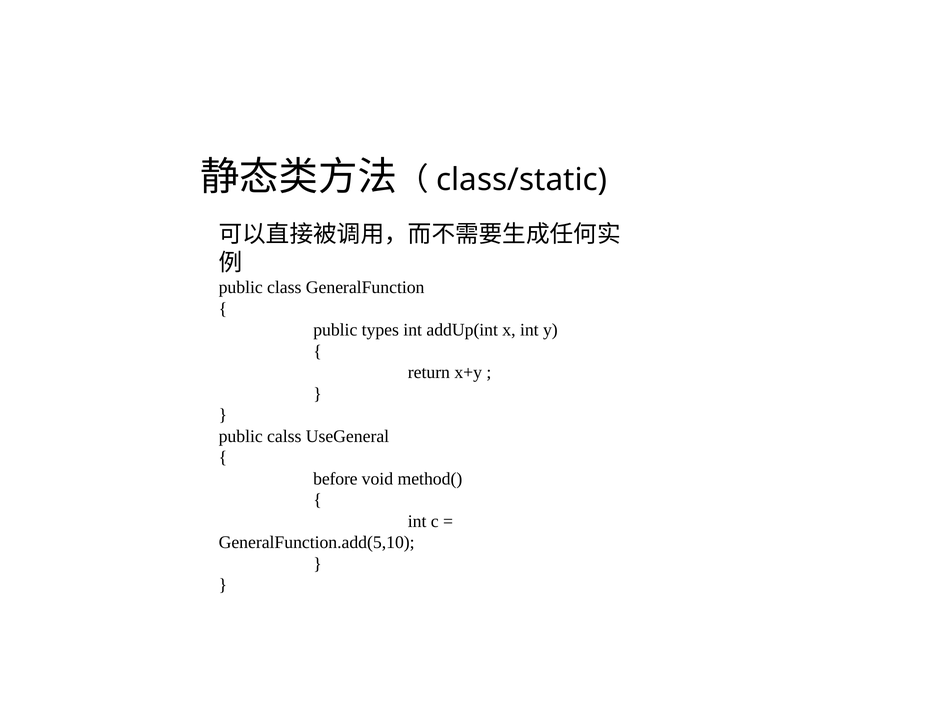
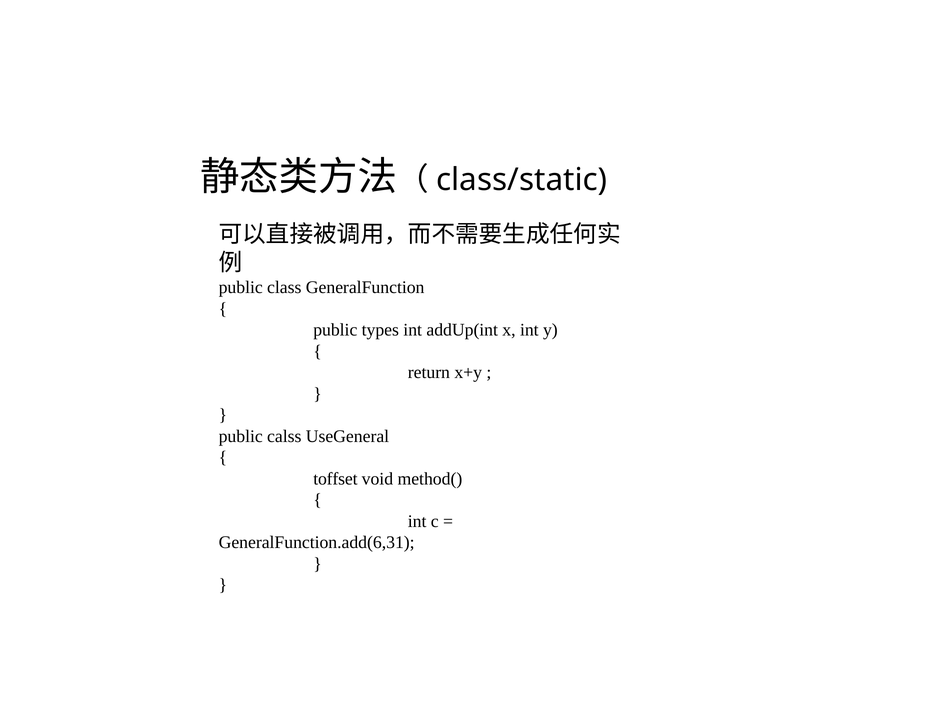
before: before -> toffset (335, 479)
GeneralFunction.add(5,10: GeneralFunction.add(5,10 -> GeneralFunction.add(6,31 (317, 543)
